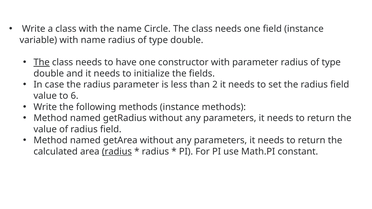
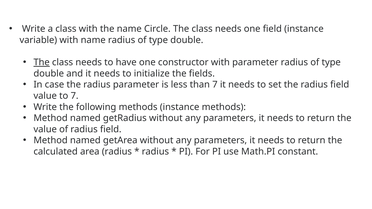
than 2: 2 -> 7 (215, 85)
to 6: 6 -> 7 (75, 96)
radius underline: present -> none (117, 152)
